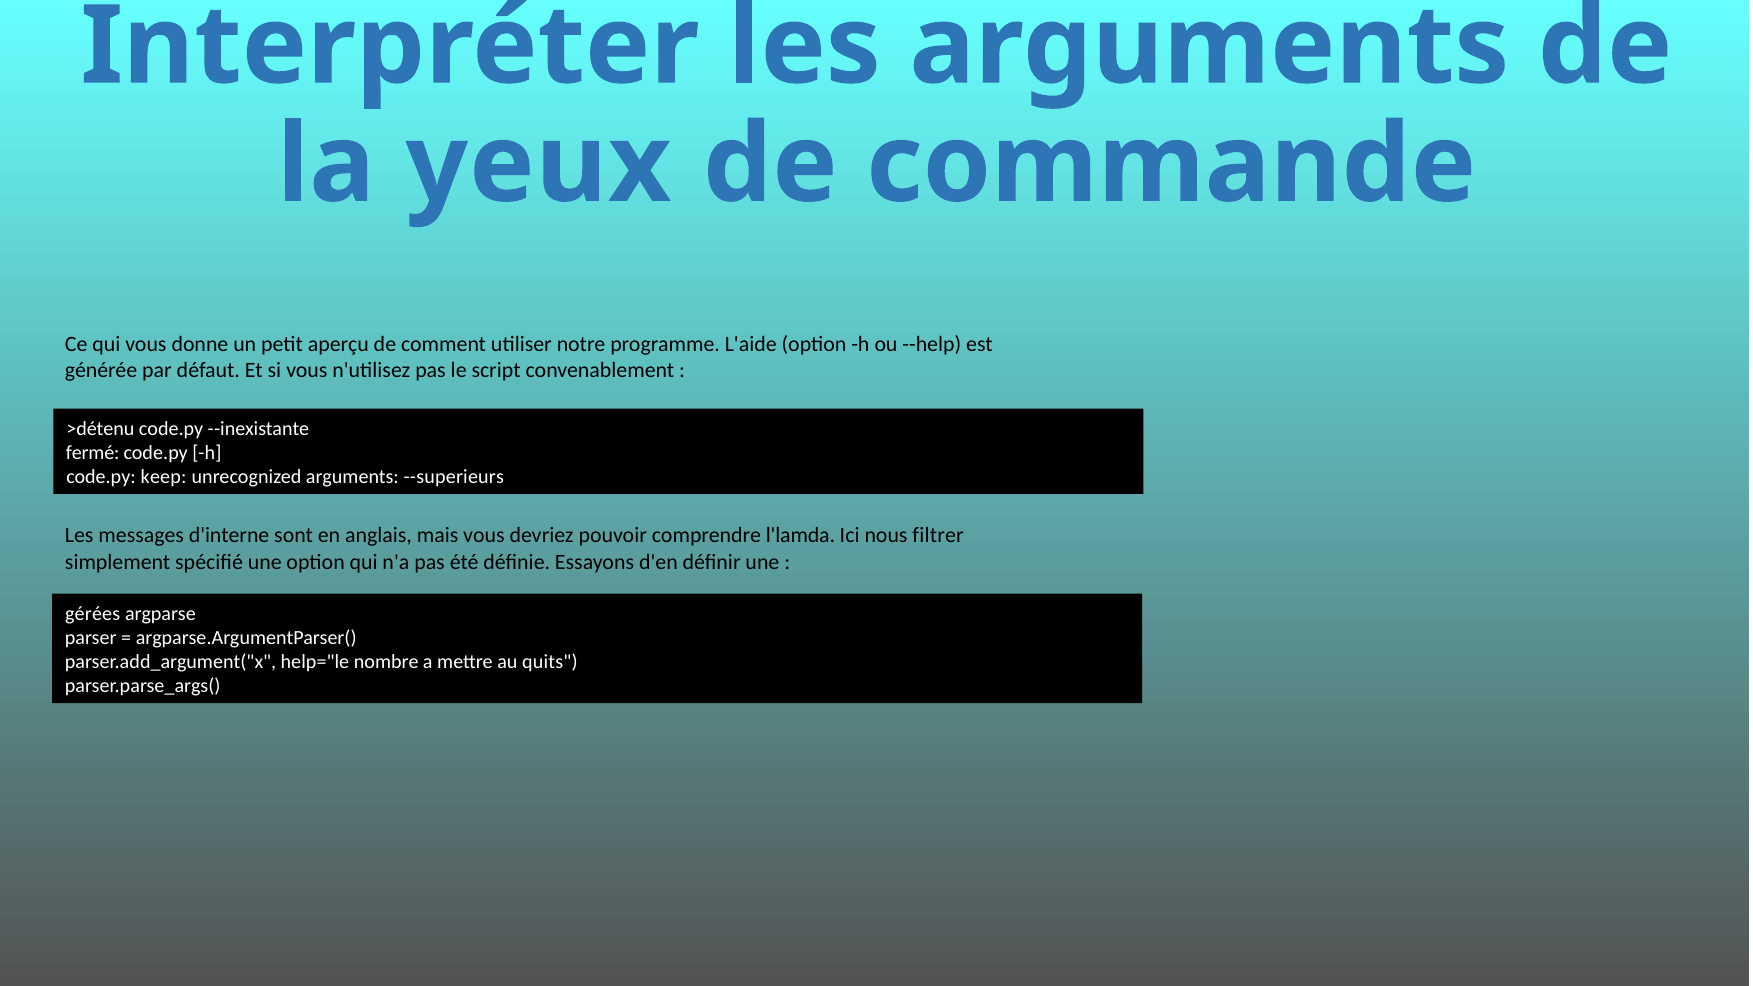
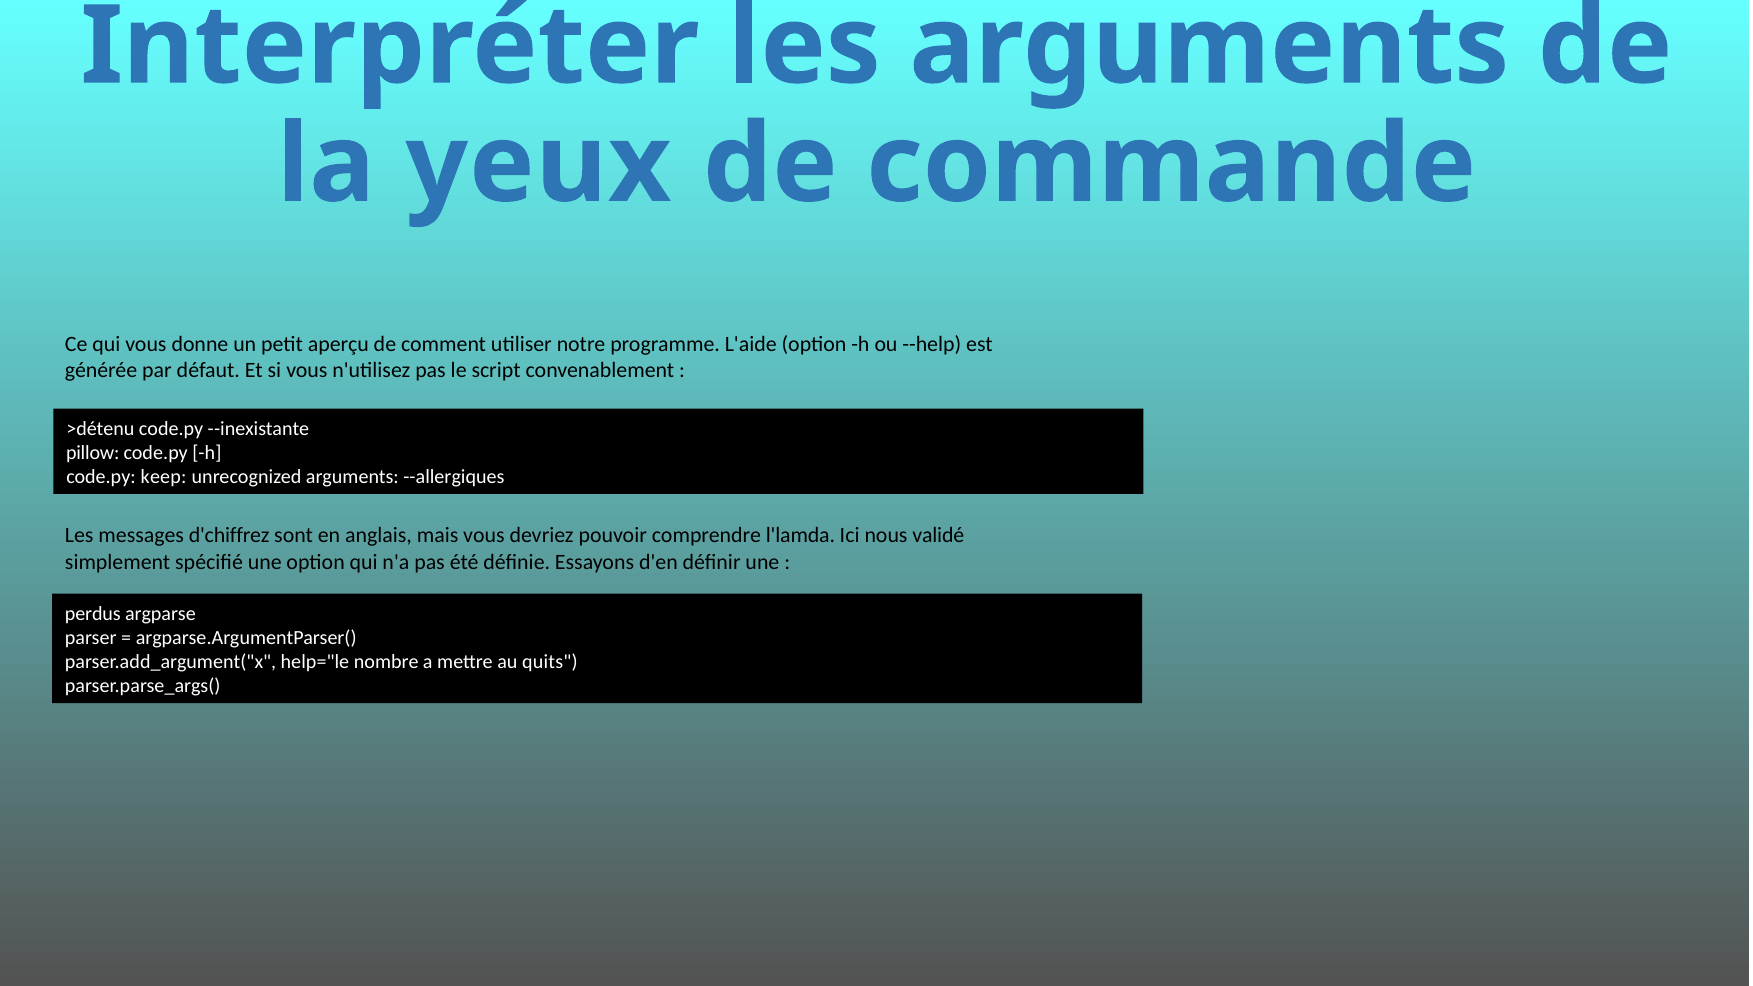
fermé: fermé -> pillow (93, 453)
--superieurs: --superieurs -> --allergiques (454, 477)
d'interne: d'interne -> d'chiffrez (229, 536)
filtrer: filtrer -> validé (938, 536)
gérées: gérées -> perdus (93, 614)
